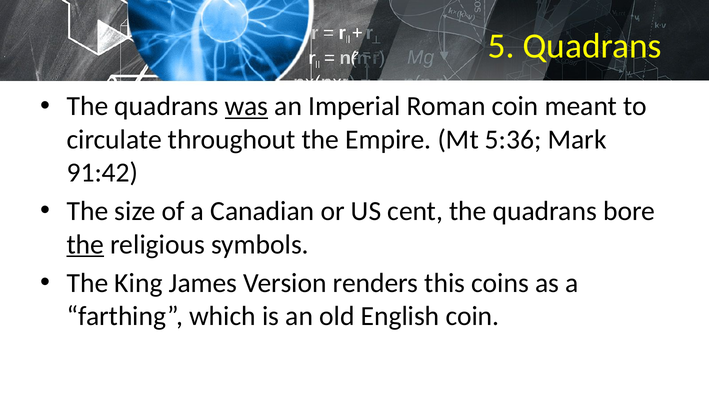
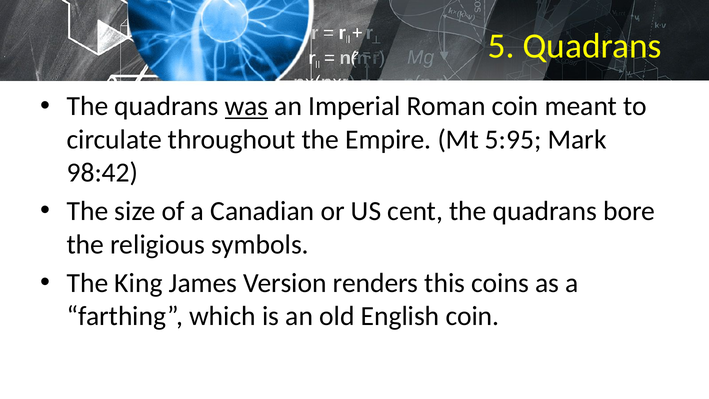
5:36: 5:36 -> 5:95 (513, 139)
91:42: 91:42 -> 98:42 (102, 173)
the underline: present -> none (85, 244)
